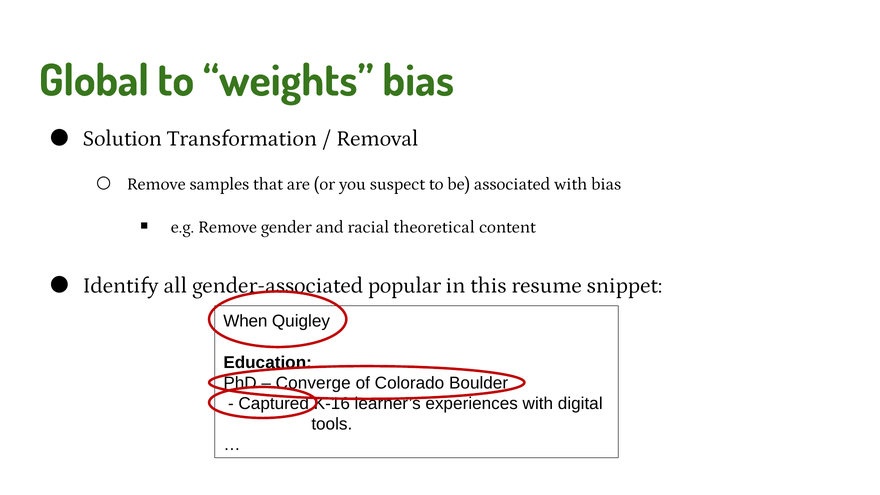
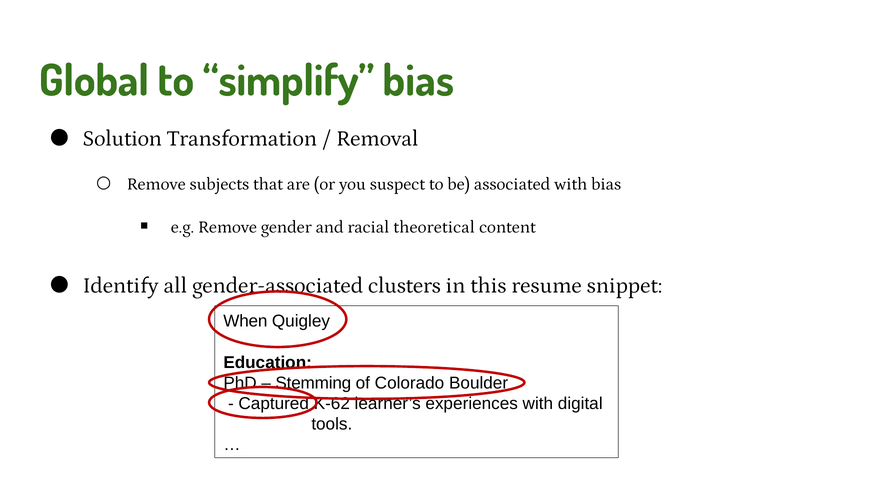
weights: weights -> simplify (288, 81)
samples: samples -> subjects (219, 184)
popular: popular -> clusters (404, 285)
Converge: Converge -> Stemming (313, 383)
K-16: K-16 -> K-62 (332, 404)
